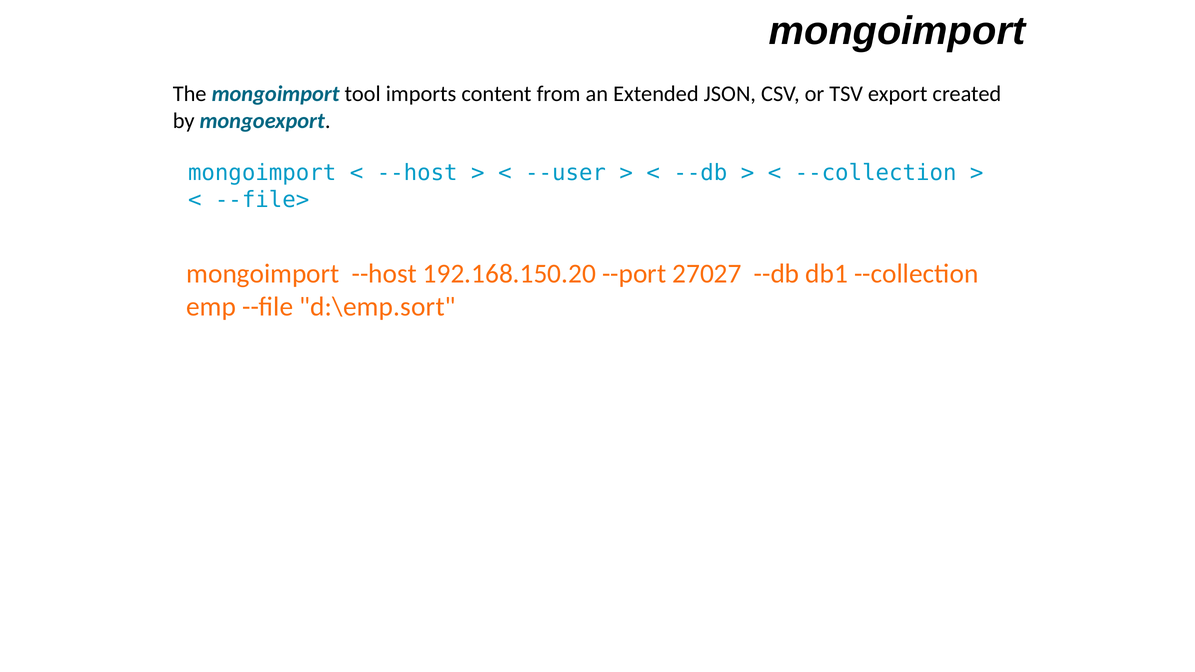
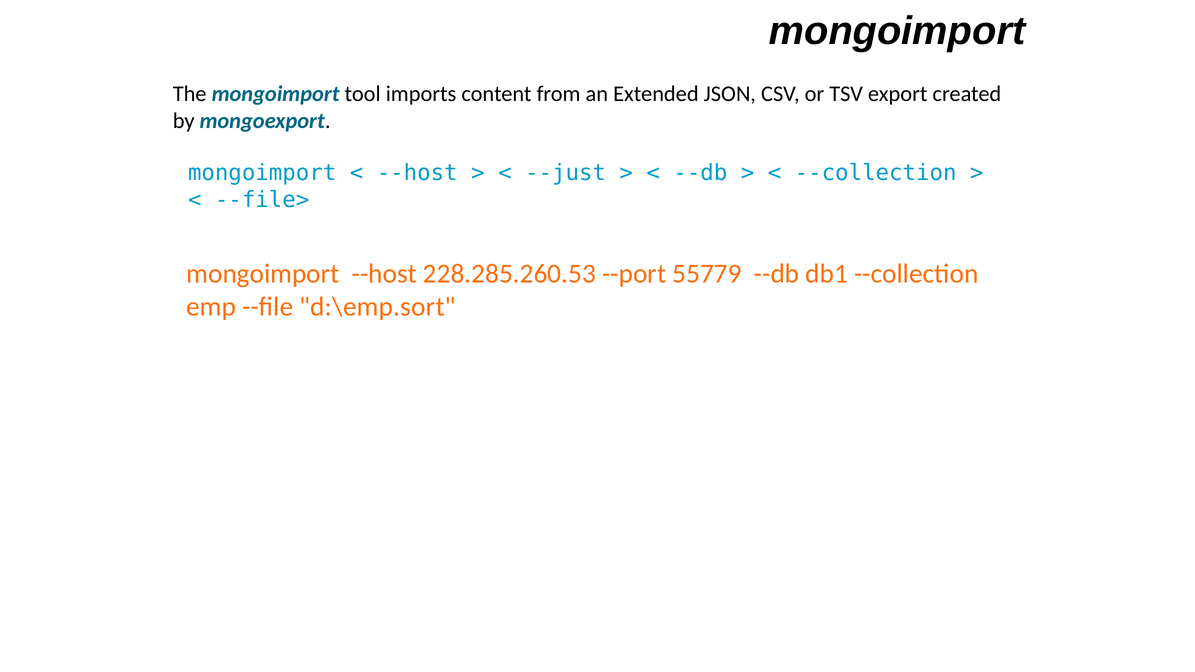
--user: --user -> --just (566, 173)
192.168.150.20: 192.168.150.20 -> 228.285.260.53 (509, 274)
27027: 27027 -> 55779 (707, 274)
